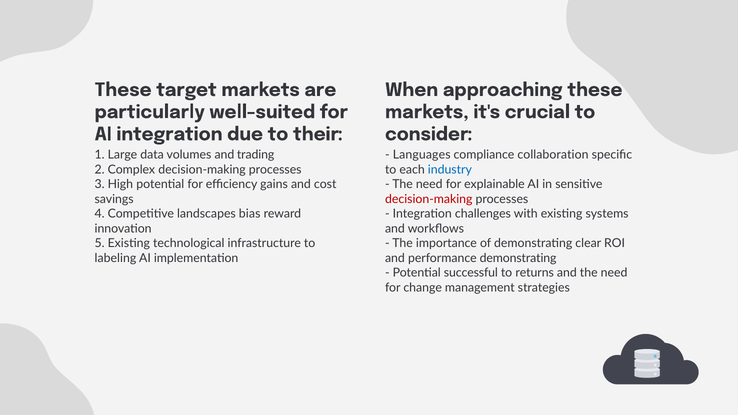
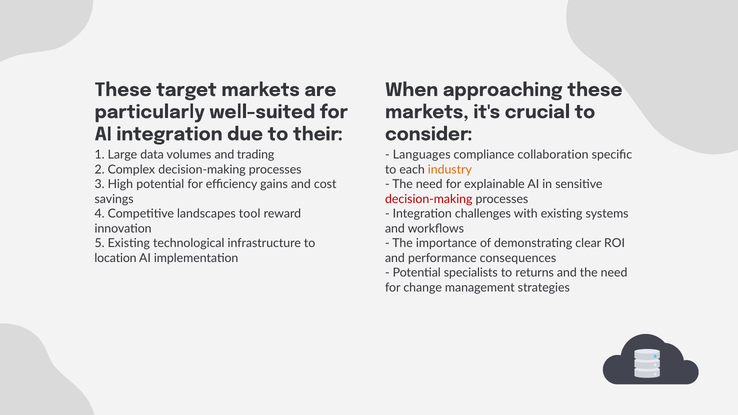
industry colour: blue -> orange (450, 170)
bias: bias -> tool (250, 214)
labeling: labeling -> location (116, 258)
performance demonstrating: demonstrating -> consequences (518, 258)
successful: successful -> specialists (471, 273)
